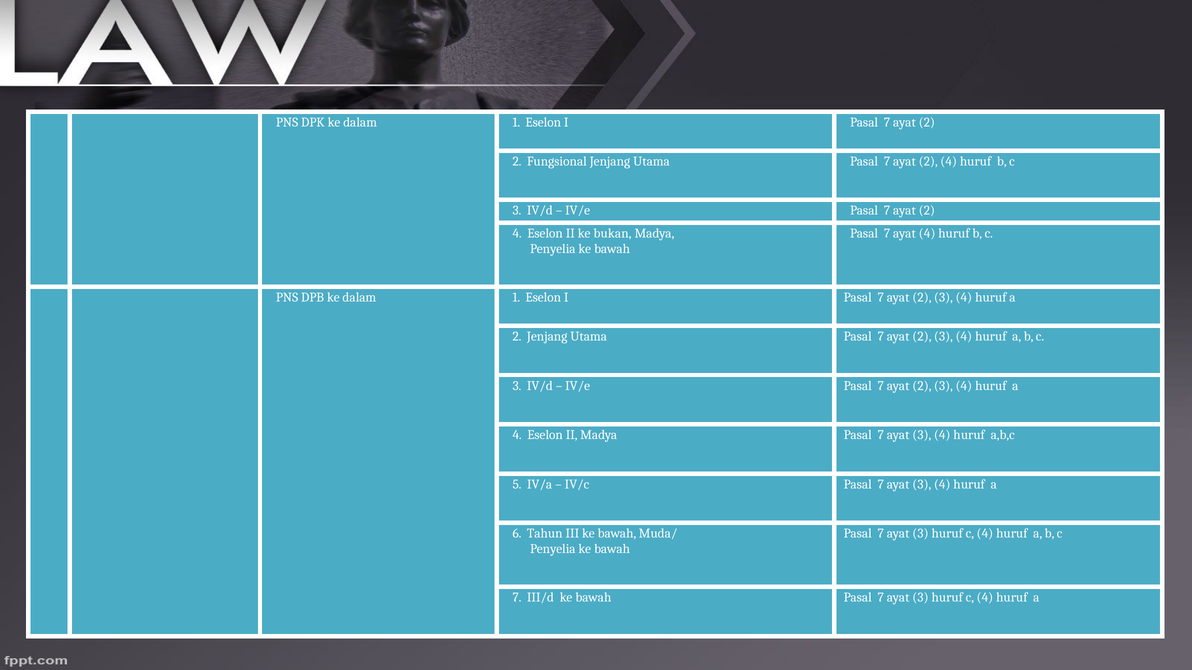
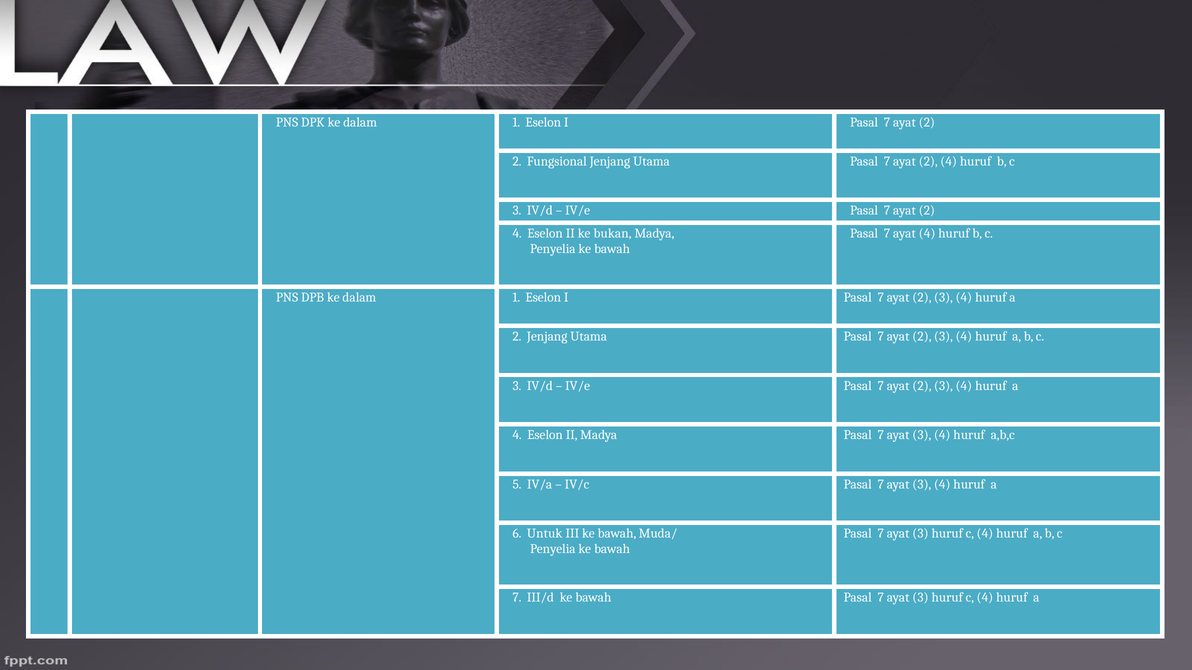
Tahun: Tahun -> Untuk (545, 534)
